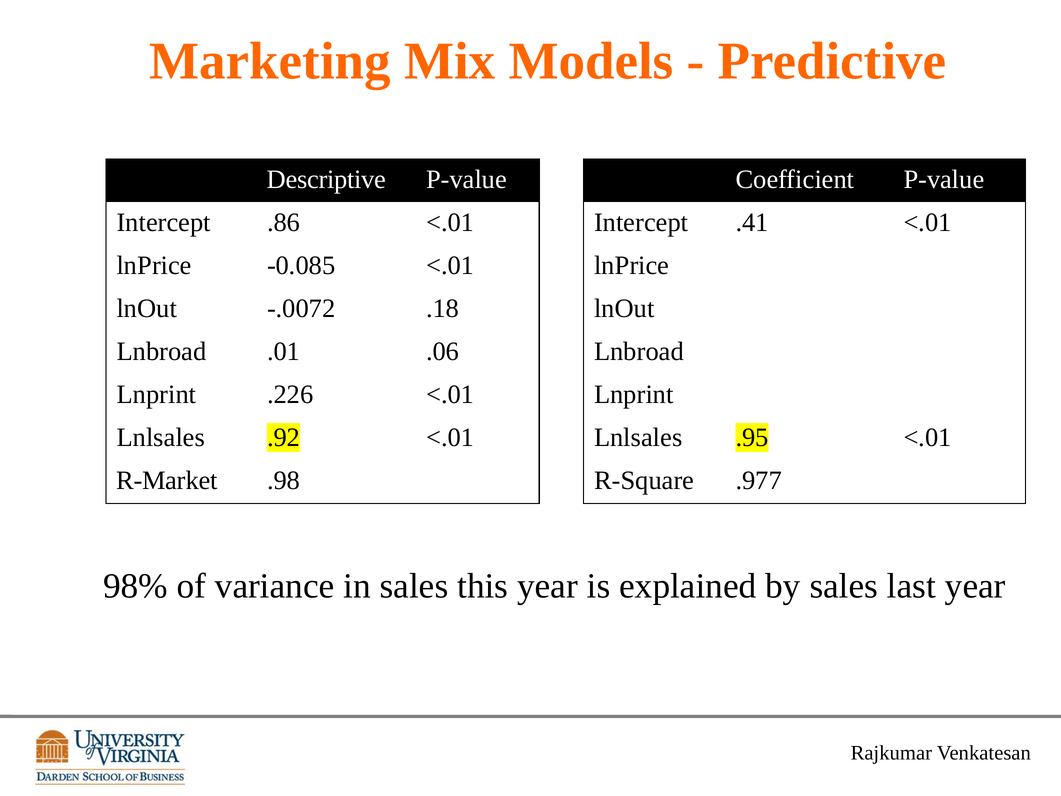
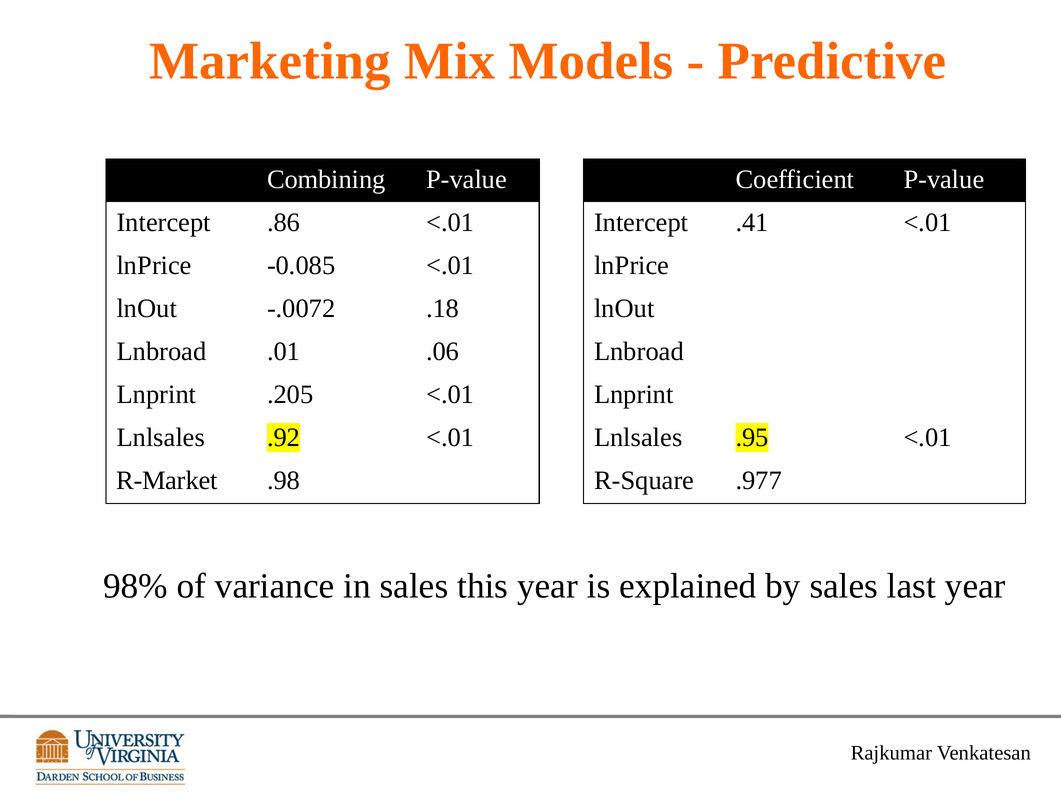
Descriptive: Descriptive -> Combining (326, 179)
.226: .226 -> .205 (290, 395)
